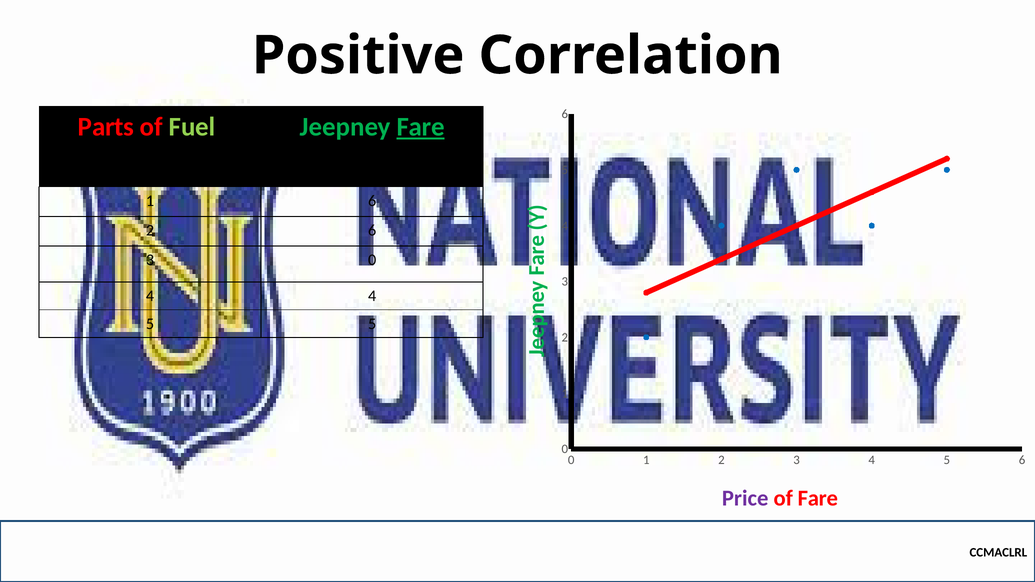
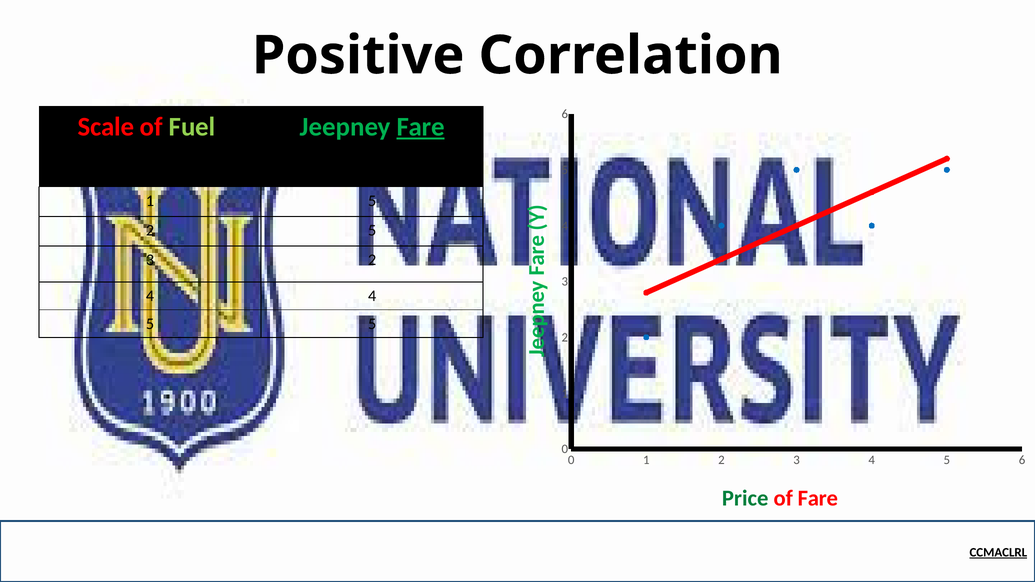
Parts: Parts -> Scale (106, 127)
1 6: 6 -> 5 (372, 201)
2 6: 6 -> 5 (372, 230)
3 0: 0 -> 2 (372, 260)
Price colour: purple -> green (745, 499)
CCMACLRL underline: none -> present (998, 553)
